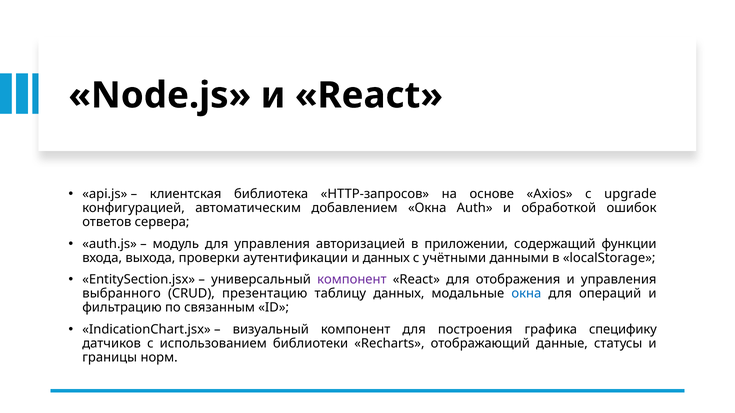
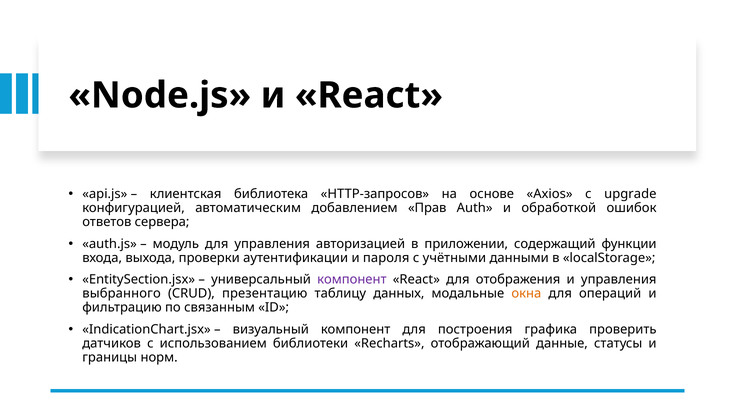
добавлением Окна: Окна -> Прав (427, 208)
и данных: данных -> пароля (386, 258)
окна colour: blue -> orange (526, 294)
специфику: специфику -> проверить (623, 330)
